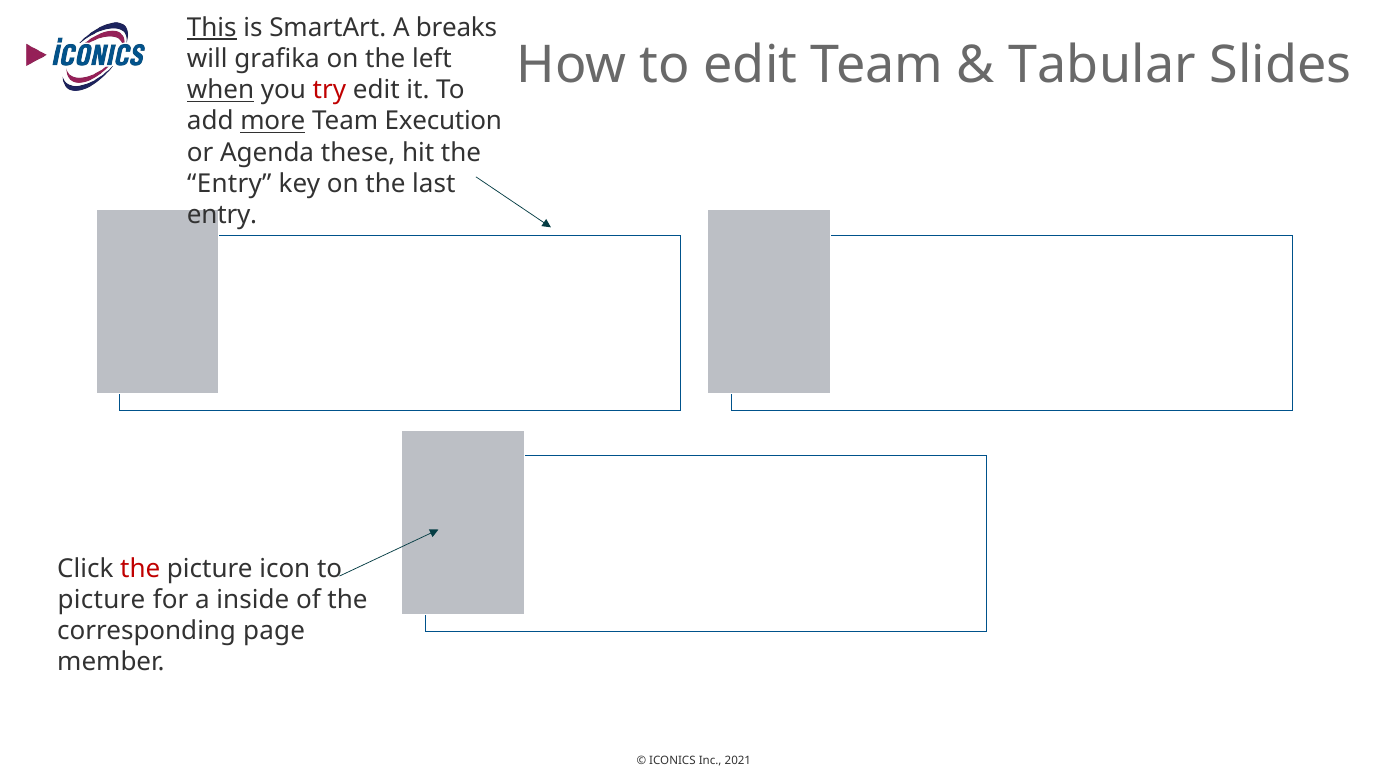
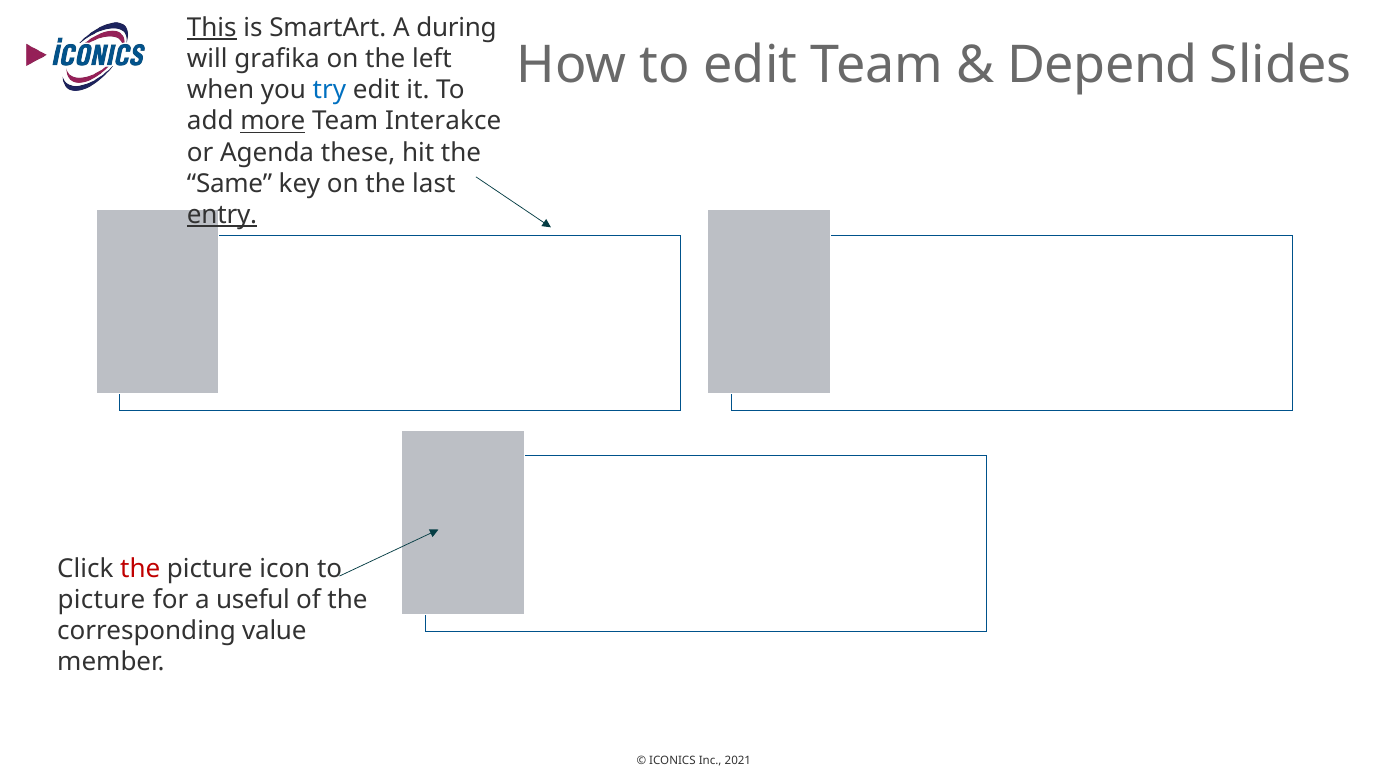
breaks: breaks -> during (457, 28)
Tabular: Tabular -> Depend (1103, 66)
when underline: present -> none (221, 90)
try colour: red -> blue (329, 90)
Execution: Execution -> Interakce (443, 121)
Entry: Entry -> Same (230, 184)
entry underline: none -> present (222, 215)
inside: inside -> useful (253, 600)
page: page -> value (274, 631)
